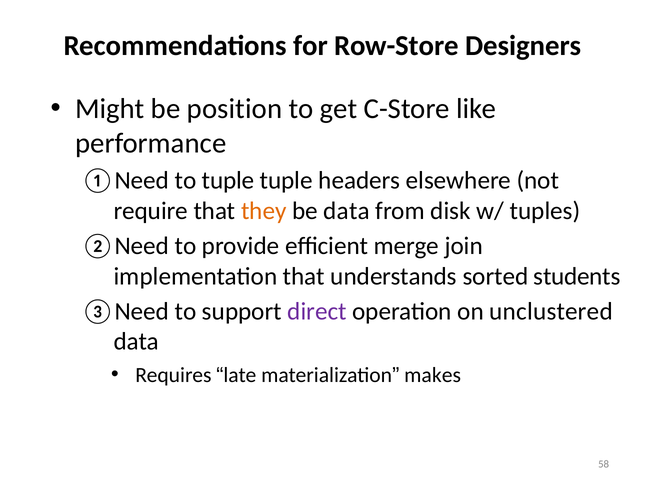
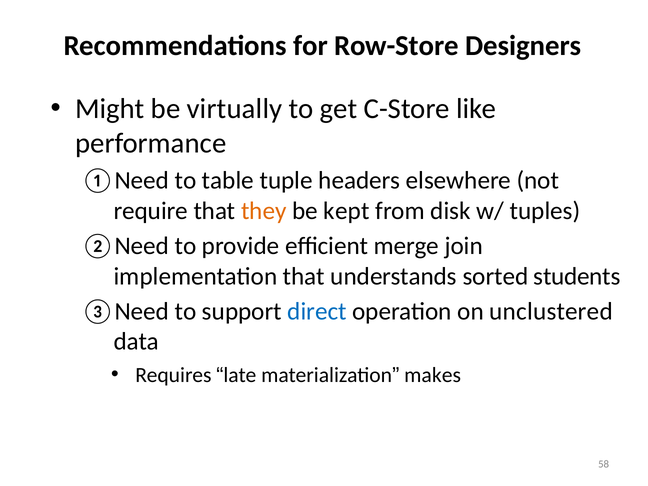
position: position -> virtually (235, 109)
to tuple: tuple -> table (228, 181)
be data: data -> kept (347, 211)
direct colour: purple -> blue (317, 311)
